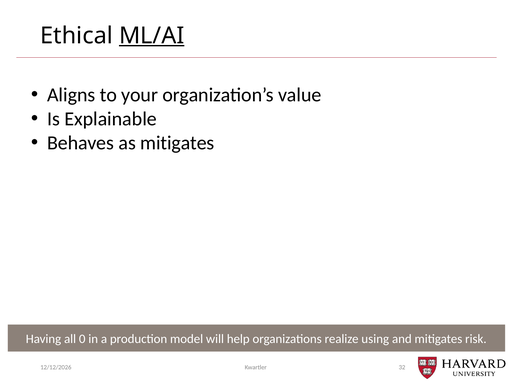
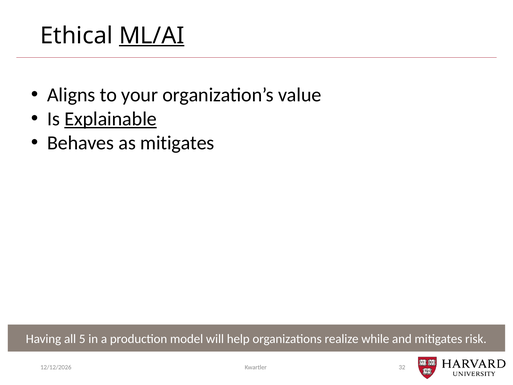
Explainable underline: none -> present (111, 119)
0: 0 -> 5 (82, 339)
using: using -> while (375, 339)
